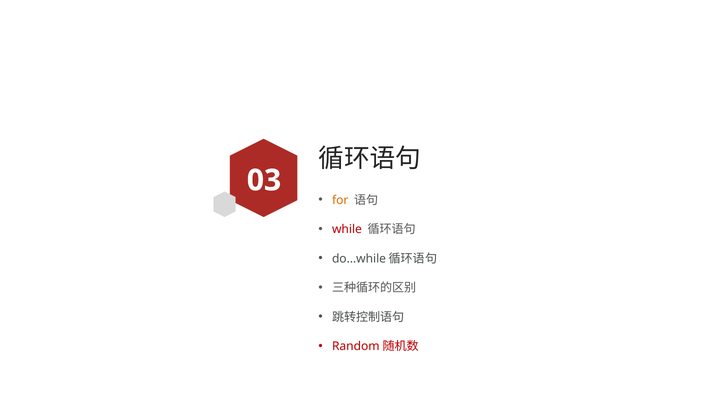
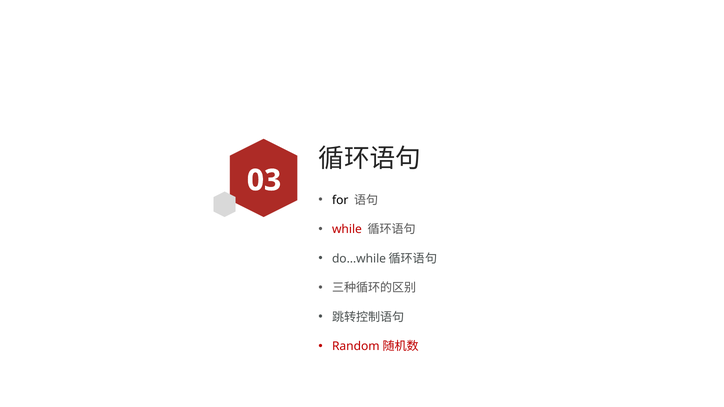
for colour: orange -> black (340, 200)
